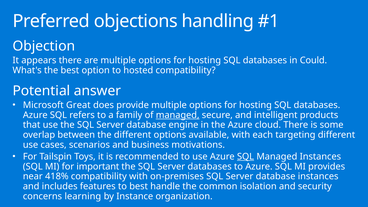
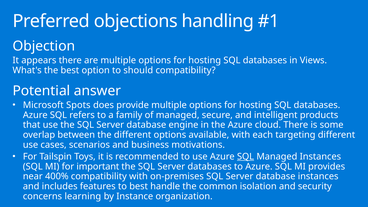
Could: Could -> Views (313, 60)
hosted: hosted -> should (138, 70)
Great: Great -> Spots (78, 105)
managed underline: present -> none (178, 115)
418%: 418% -> 400% (57, 176)
